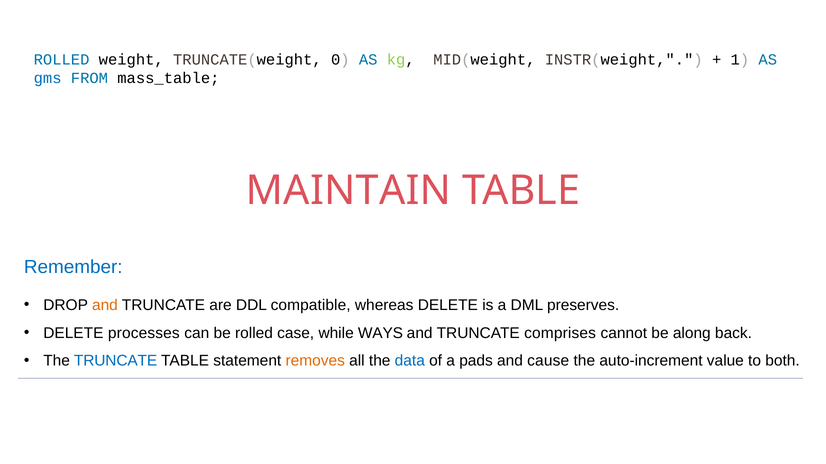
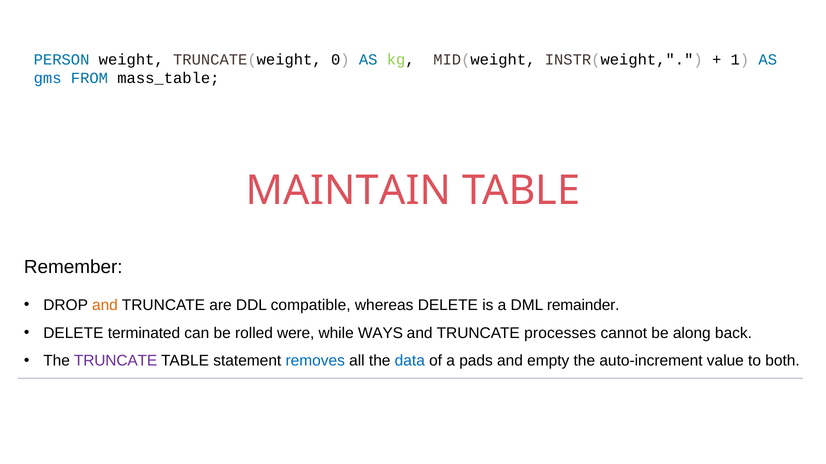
ROLLED: ROLLED -> PERSON (62, 60)
Remember colour: blue -> black (73, 268)
preserves: preserves -> remainder (583, 305)
processes: processes -> terminated (144, 333)
case: case -> were (296, 333)
comprises: comprises -> processes (560, 333)
TRUNCATE colour: blue -> purple (116, 361)
removes colour: orange -> blue (315, 361)
cause: cause -> empty (548, 361)
